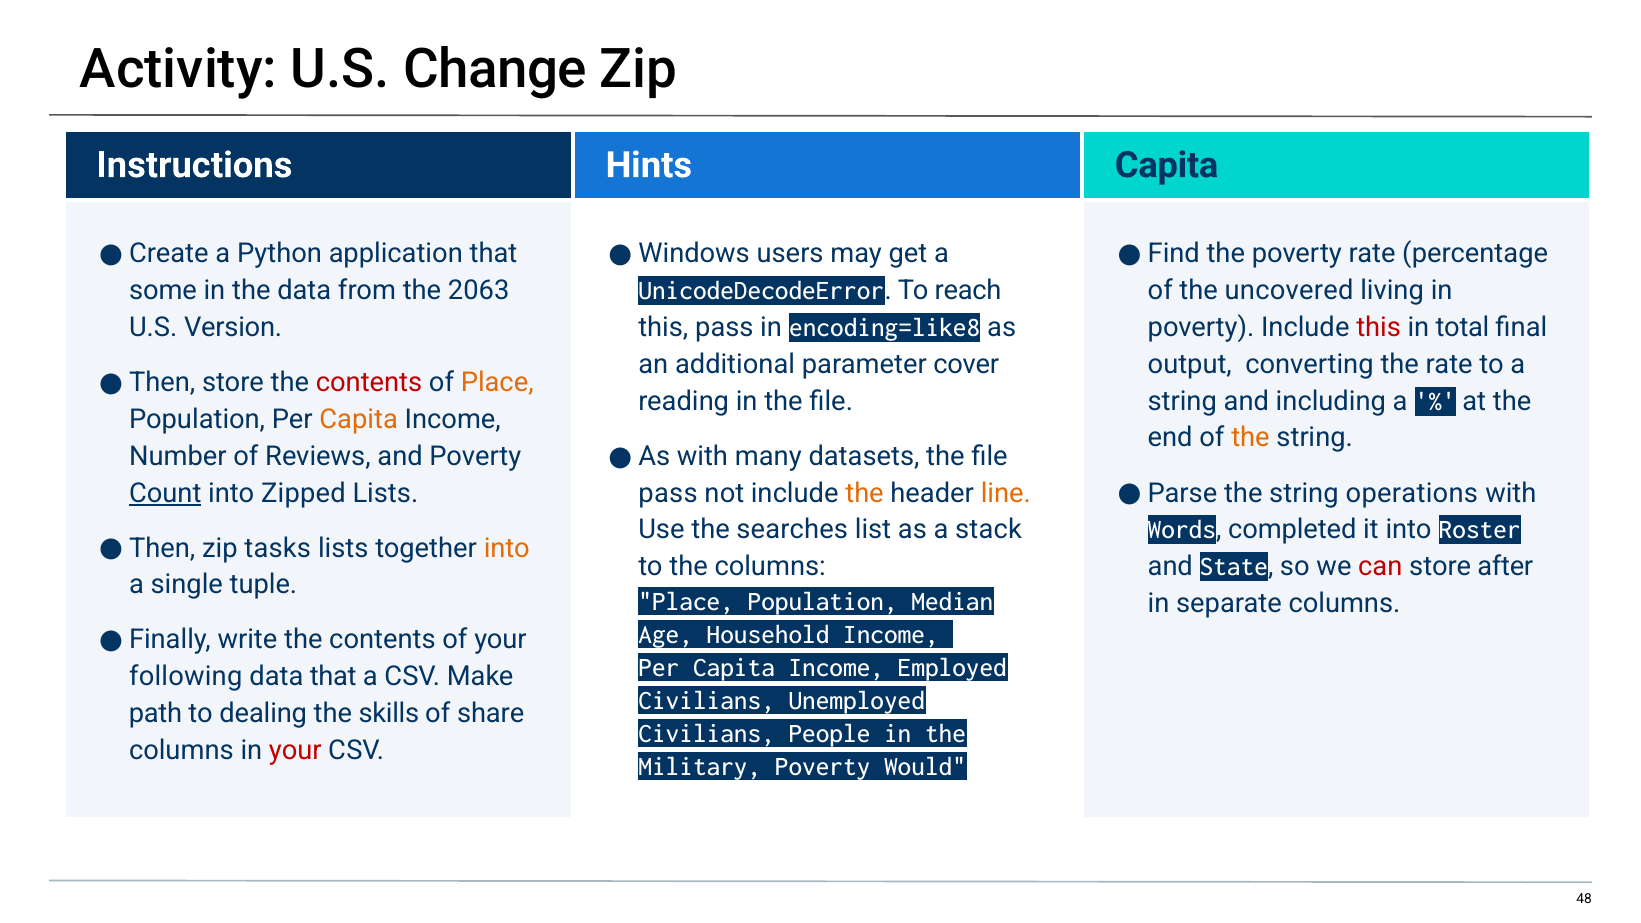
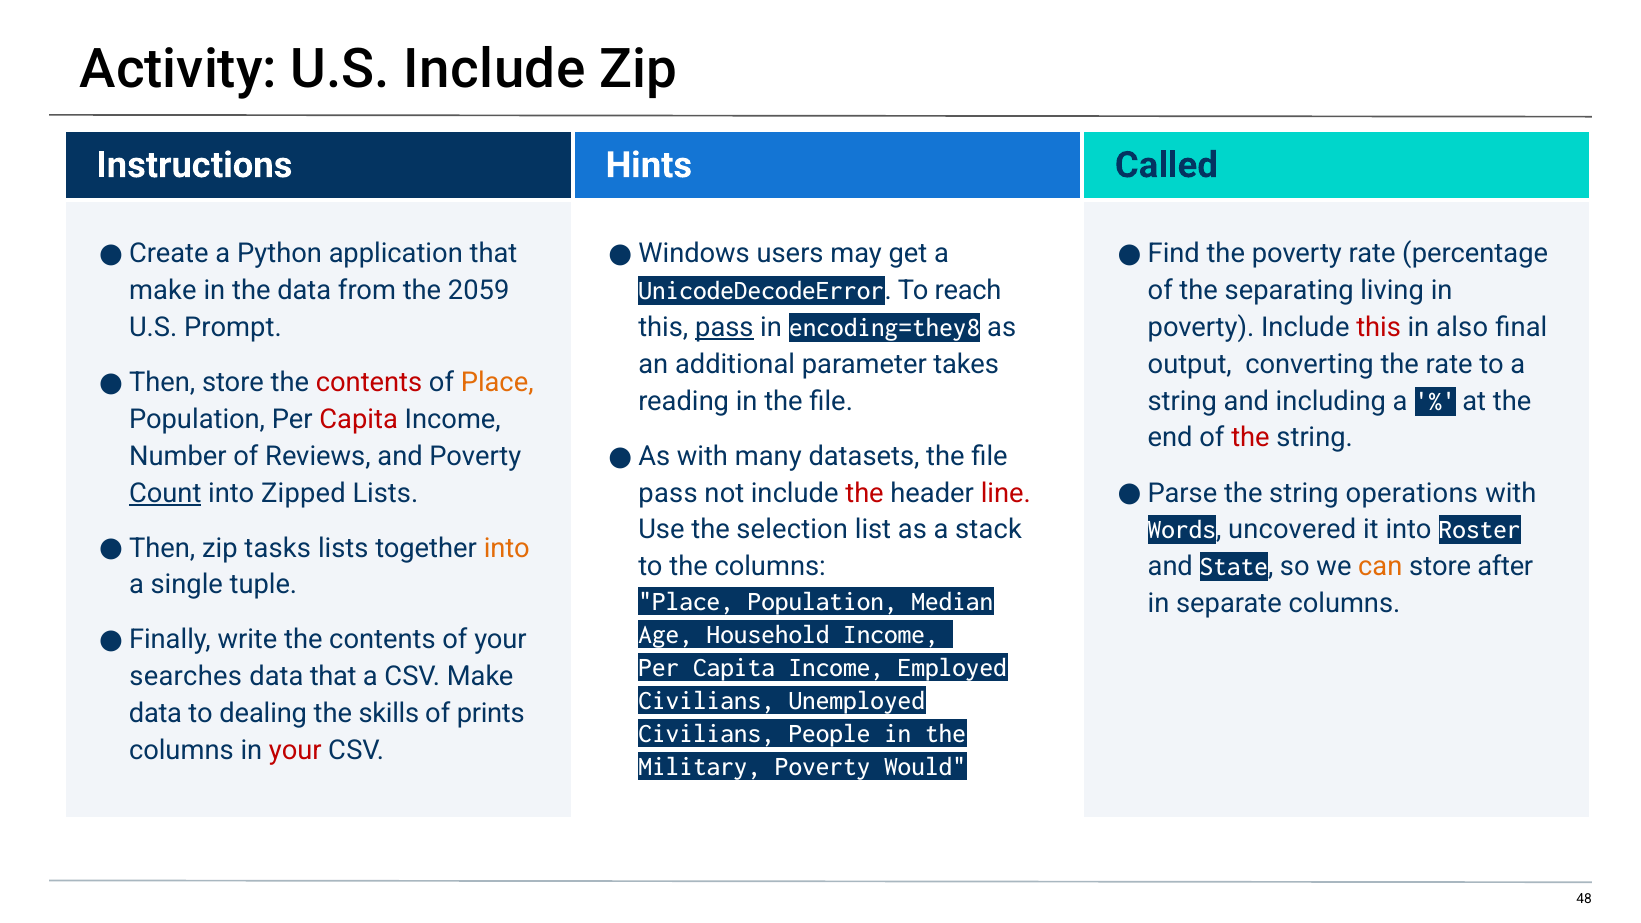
U.S Change: Change -> Include (495, 69)
Hints Capita: Capita -> Called (1166, 165)
some: some -> make (163, 291)
2063: 2063 -> 2059 (479, 291)
uncovered: uncovered -> separating (1289, 291)
Version: Version -> Prompt (233, 328)
pass underline: none -> present (724, 328)
encoding=like8: encoding=like8 -> encoding=they8 (885, 328)
total: total -> also (1462, 328)
cover: cover -> takes (966, 364)
Capita colour: orange -> red (359, 419)
the colour: orange -> red (1250, 438)
the colour: orange -> red (865, 493)
line colour: orange -> red (1006, 493)
searches: searches -> selection (792, 530)
completed: completed -> uncovered (1292, 530)
can colour: red -> orange (1380, 567)
following: following -> searches (186, 677)
path: path -> data (155, 714)
share: share -> prints (491, 714)
